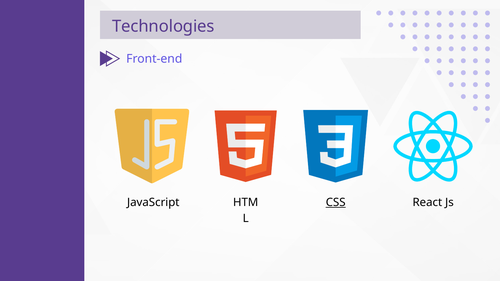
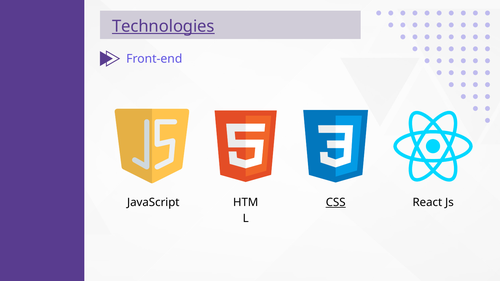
Technologies underline: none -> present (163, 26)
